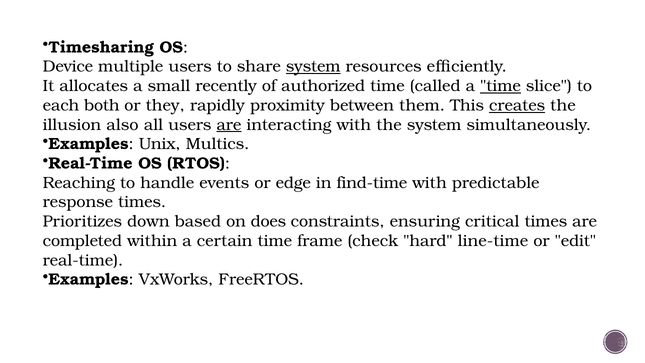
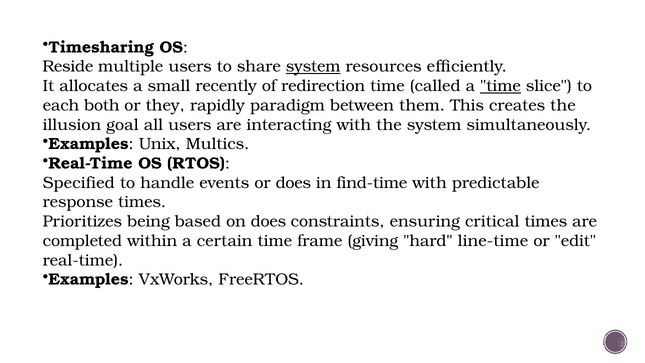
Device: Device -> Reside (68, 67)
authorized: authorized -> redirection (323, 86)
proximity: proximity -> paradigm (287, 105)
creates underline: present -> none (517, 105)
also: also -> goal (122, 125)
are underline: present -> none (229, 125)
Reaching: Reaching -> Specified (79, 183)
or edge: edge -> does (293, 183)
down: down -> being (148, 221)
check: check -> giving (373, 241)
